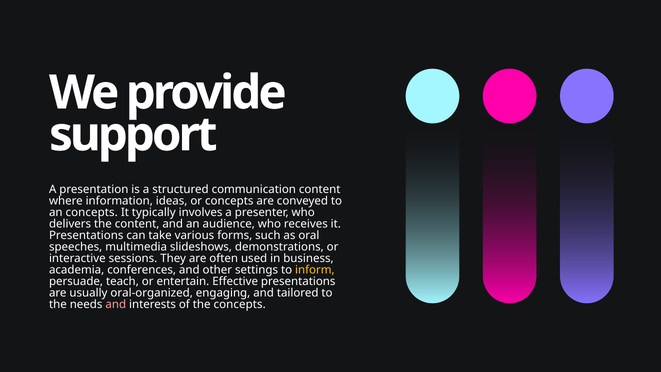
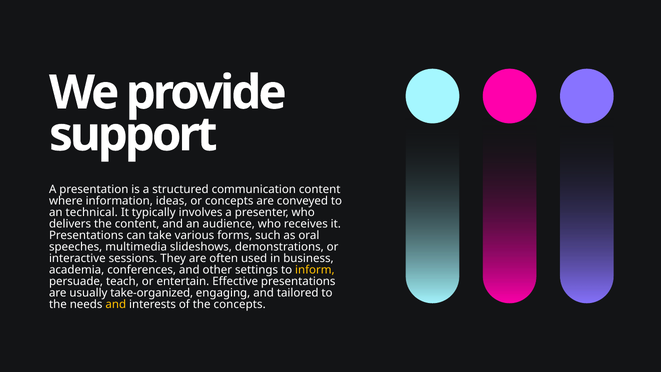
an concepts: concepts -> technical (92, 212)
oral-organized: oral-organized -> take-organized (152, 293)
and colour: pink -> yellow (116, 304)
